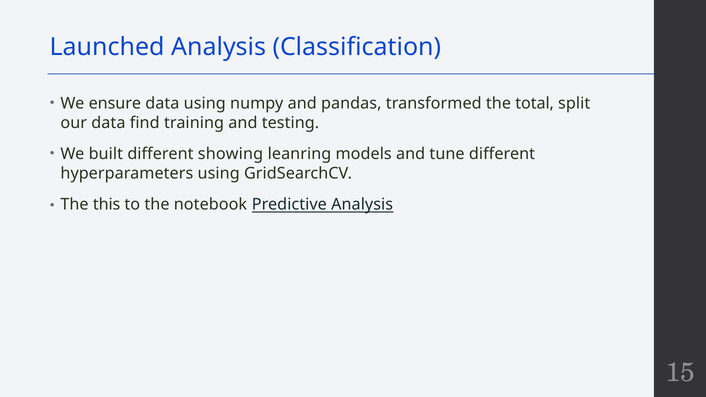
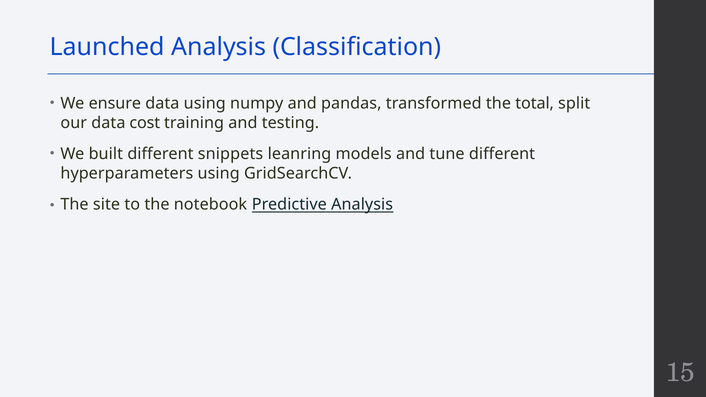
find: find -> cost (145, 123)
showing: showing -> snippets (231, 154)
this: this -> site (107, 205)
